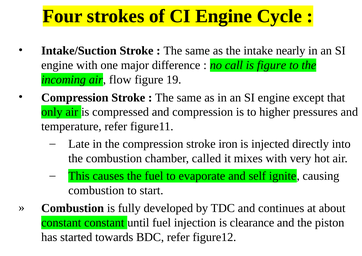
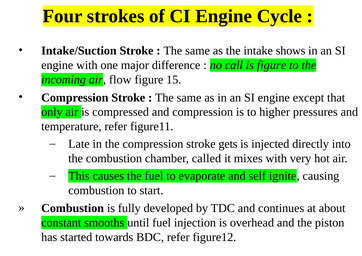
nearly: nearly -> shows (291, 51)
19: 19 -> 15 (174, 80)
iron: iron -> gets (228, 144)
constant constant: constant -> smooths (104, 223)
clearance: clearance -> overhead (252, 223)
